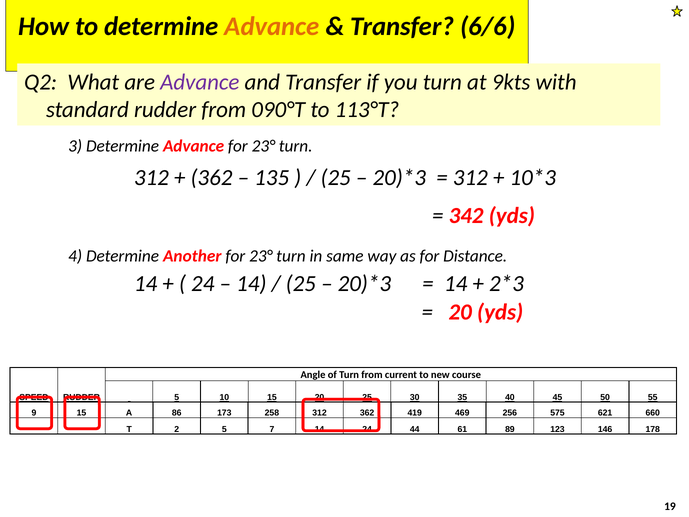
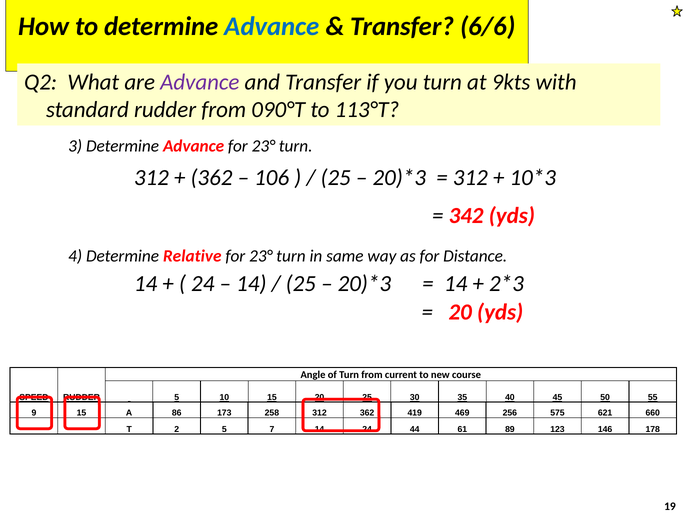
Advance colour: orange -> blue (272, 27)
135: 135 -> 106 (272, 178)
Another: Another -> Relative (192, 256)
